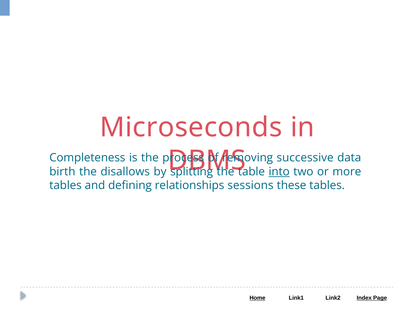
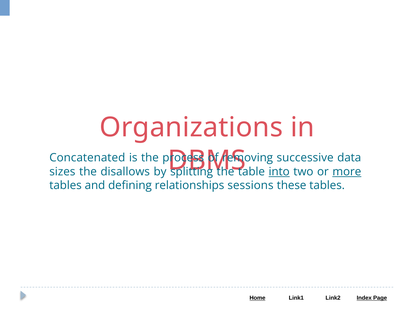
Microseconds: Microseconds -> Organizations (191, 127)
Completeness: Completeness -> Concatenated (87, 158)
birth: birth -> sizes (62, 172)
more underline: none -> present (347, 172)
